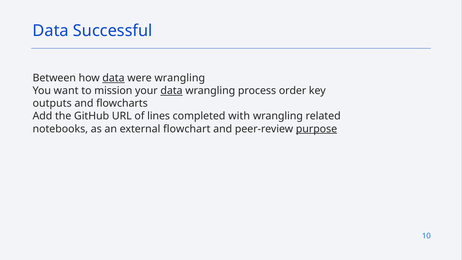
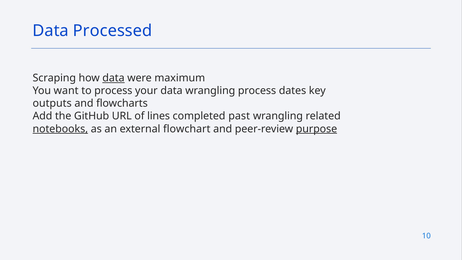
Successful: Successful -> Processed (113, 31)
Between: Between -> Scraping (54, 78)
were wrangling: wrangling -> maximum (180, 78)
to mission: mission -> process (113, 91)
data underline: present -> none (172, 91)
order: order -> dates (293, 91)
with: with -> past (239, 116)
notebooks underline: none -> present (60, 129)
